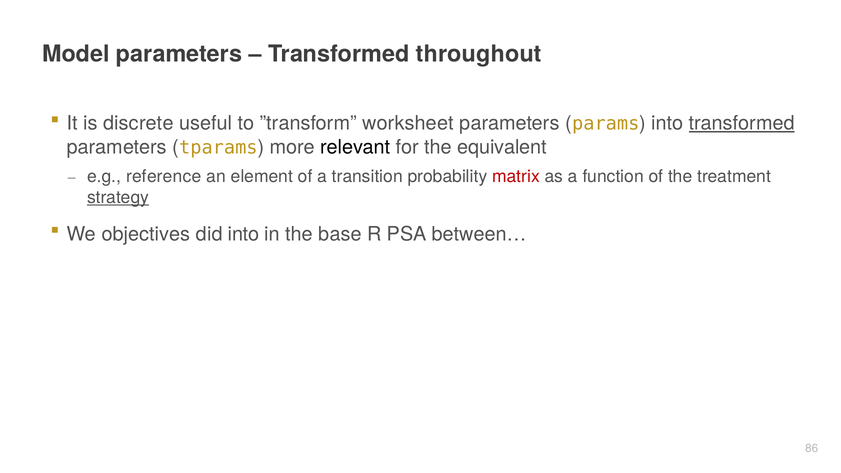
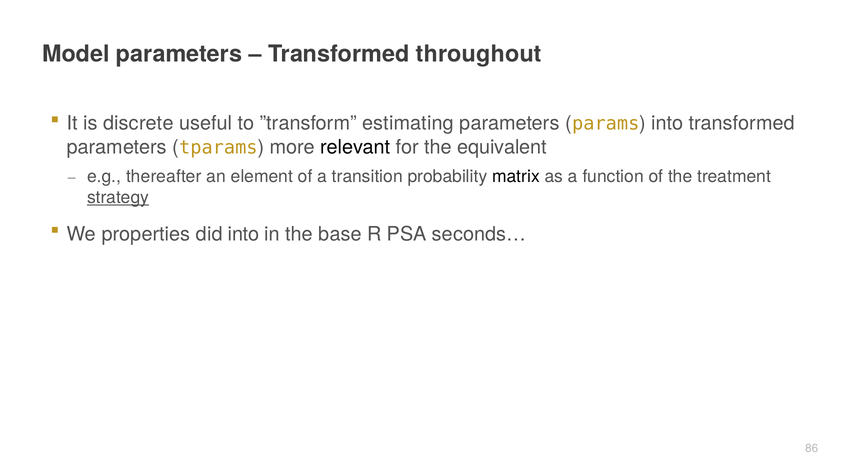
worksheet: worksheet -> estimating (408, 123)
transformed underline: present -> none (742, 123)
reference: reference -> thereafter (164, 176)
matrix colour: red -> black (516, 176)
objectives: objectives -> properties (146, 234)
between…: between… -> seconds… (479, 234)
